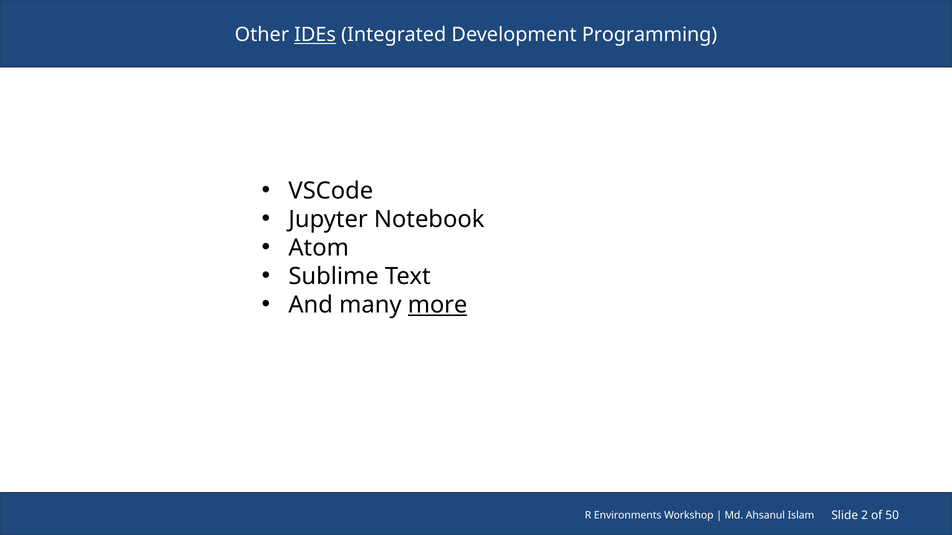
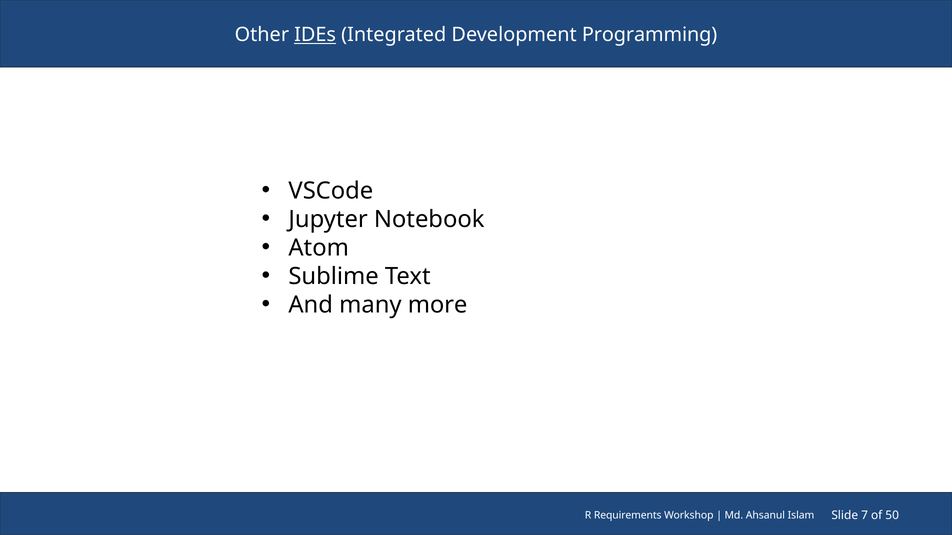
more underline: present -> none (438, 305)
2: 2 -> 7 (865, 516)
Environments: Environments -> Requirements (628, 516)
